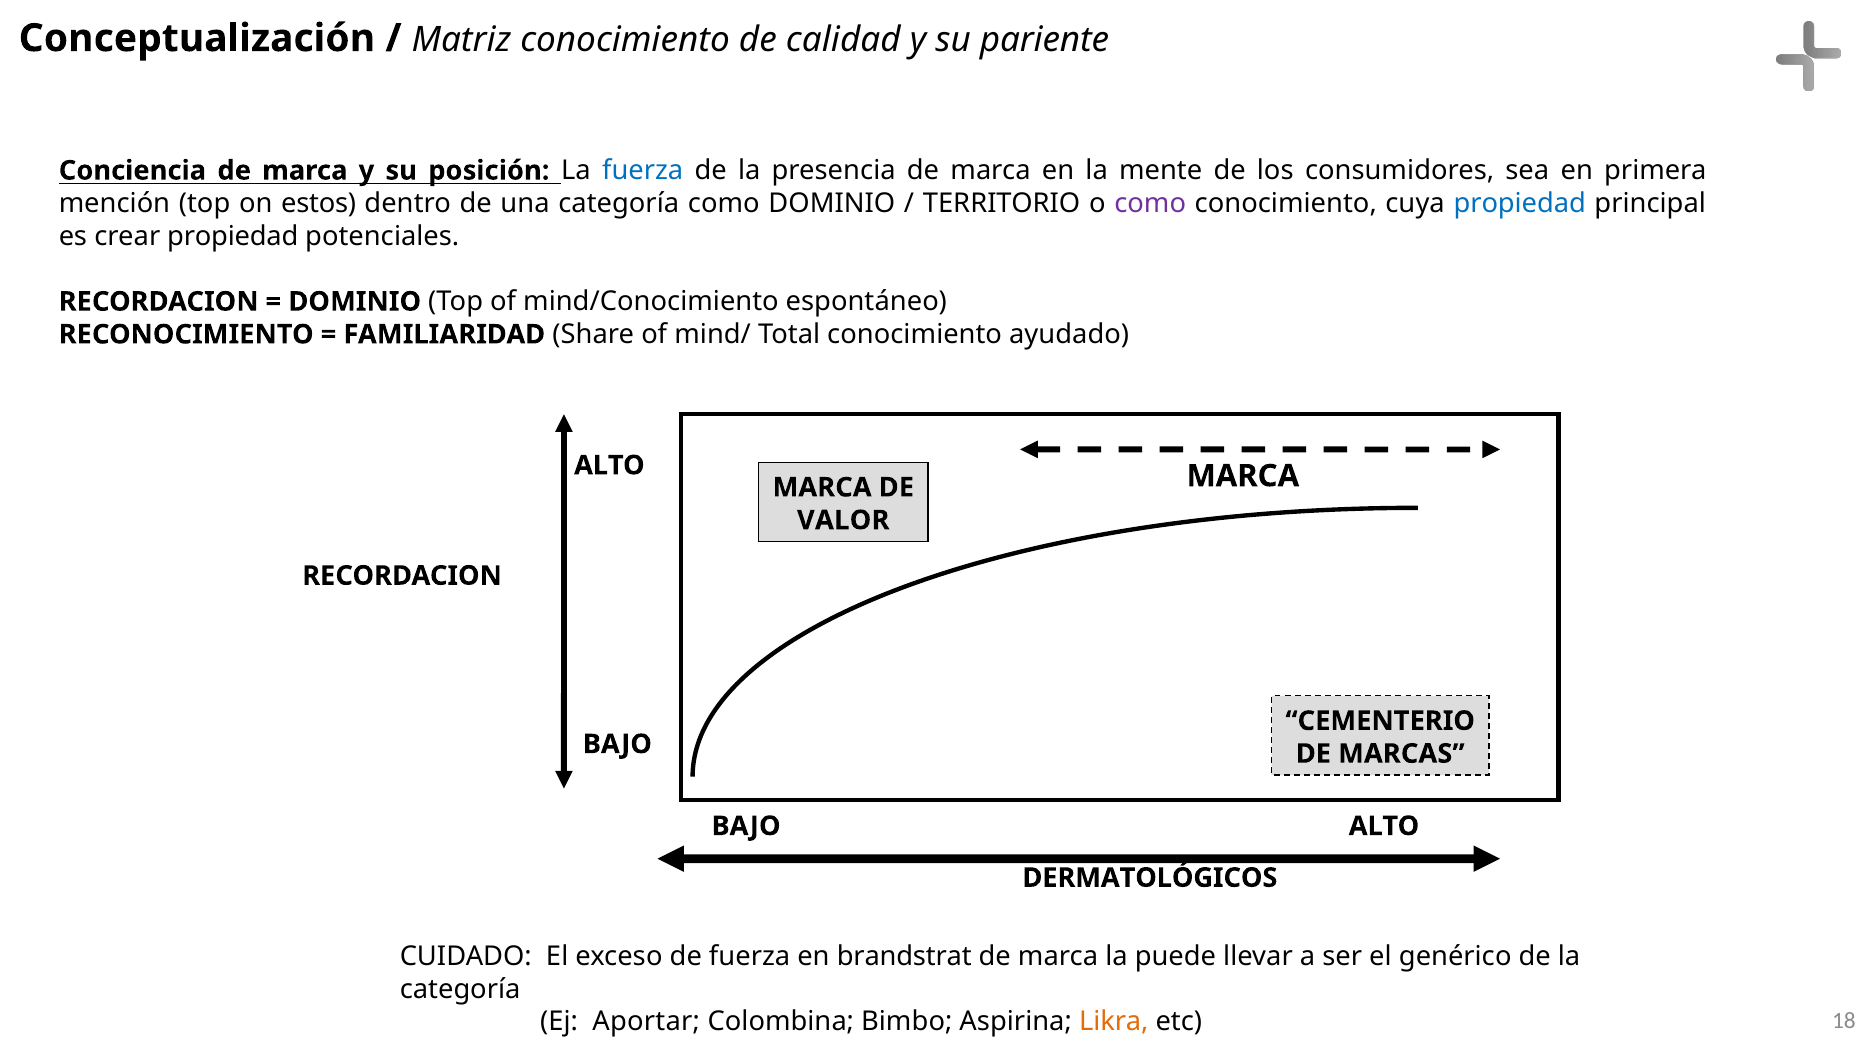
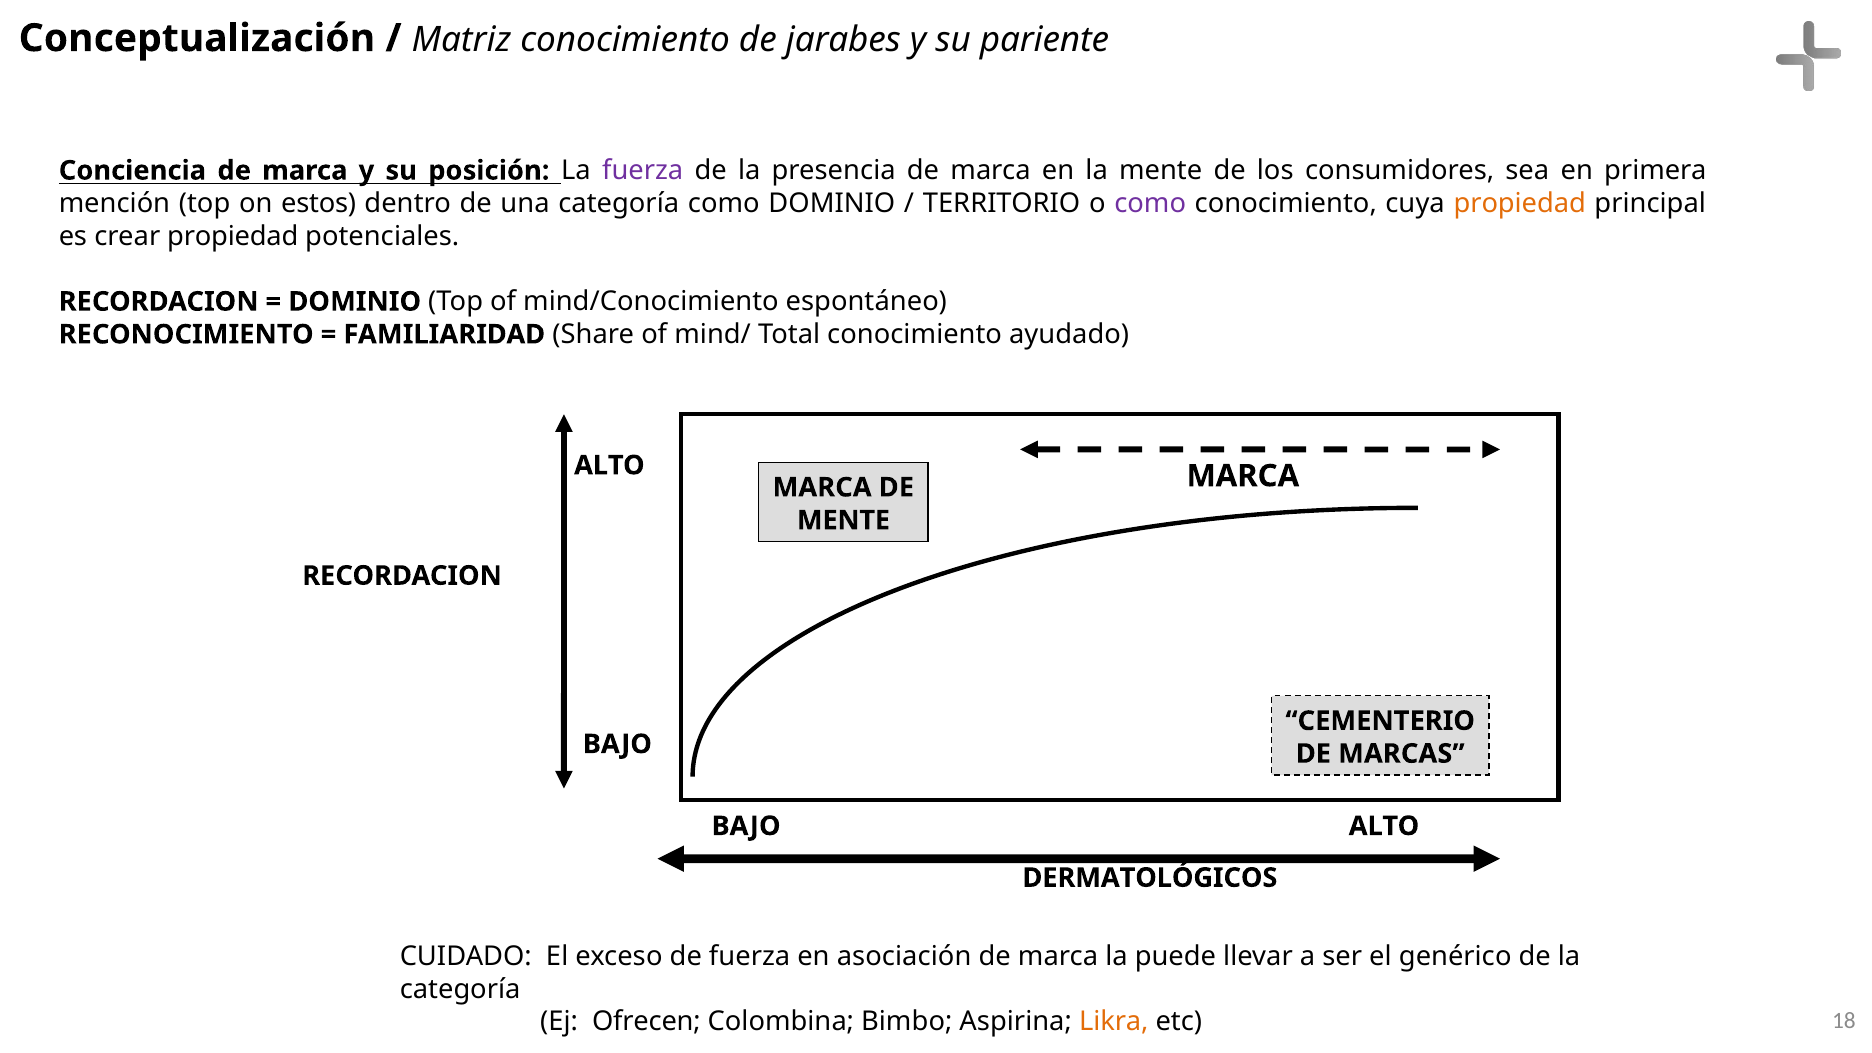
calidad: calidad -> jarabes (843, 40)
fuerza colour: blue -> purple (643, 171)
propiedad colour: blue -> orange (1520, 203)
VALOR: VALOR -> MENTE (843, 520)
brandstrat: brandstrat -> asociación (904, 956)
Aportar: Aportar -> Ofrecen (646, 1022)
